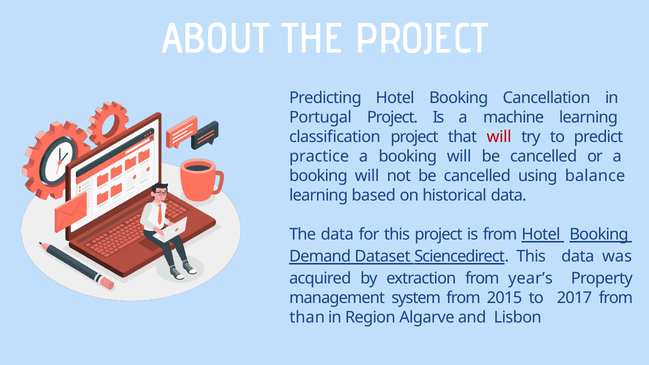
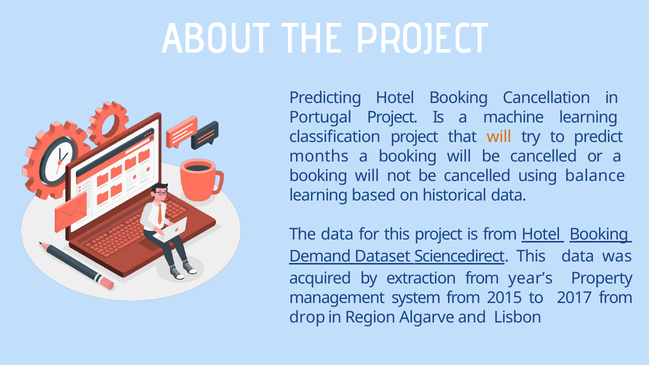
will colour: red -> orange (499, 137)
practice: practice -> months (319, 157)
than: than -> drop (307, 317)
